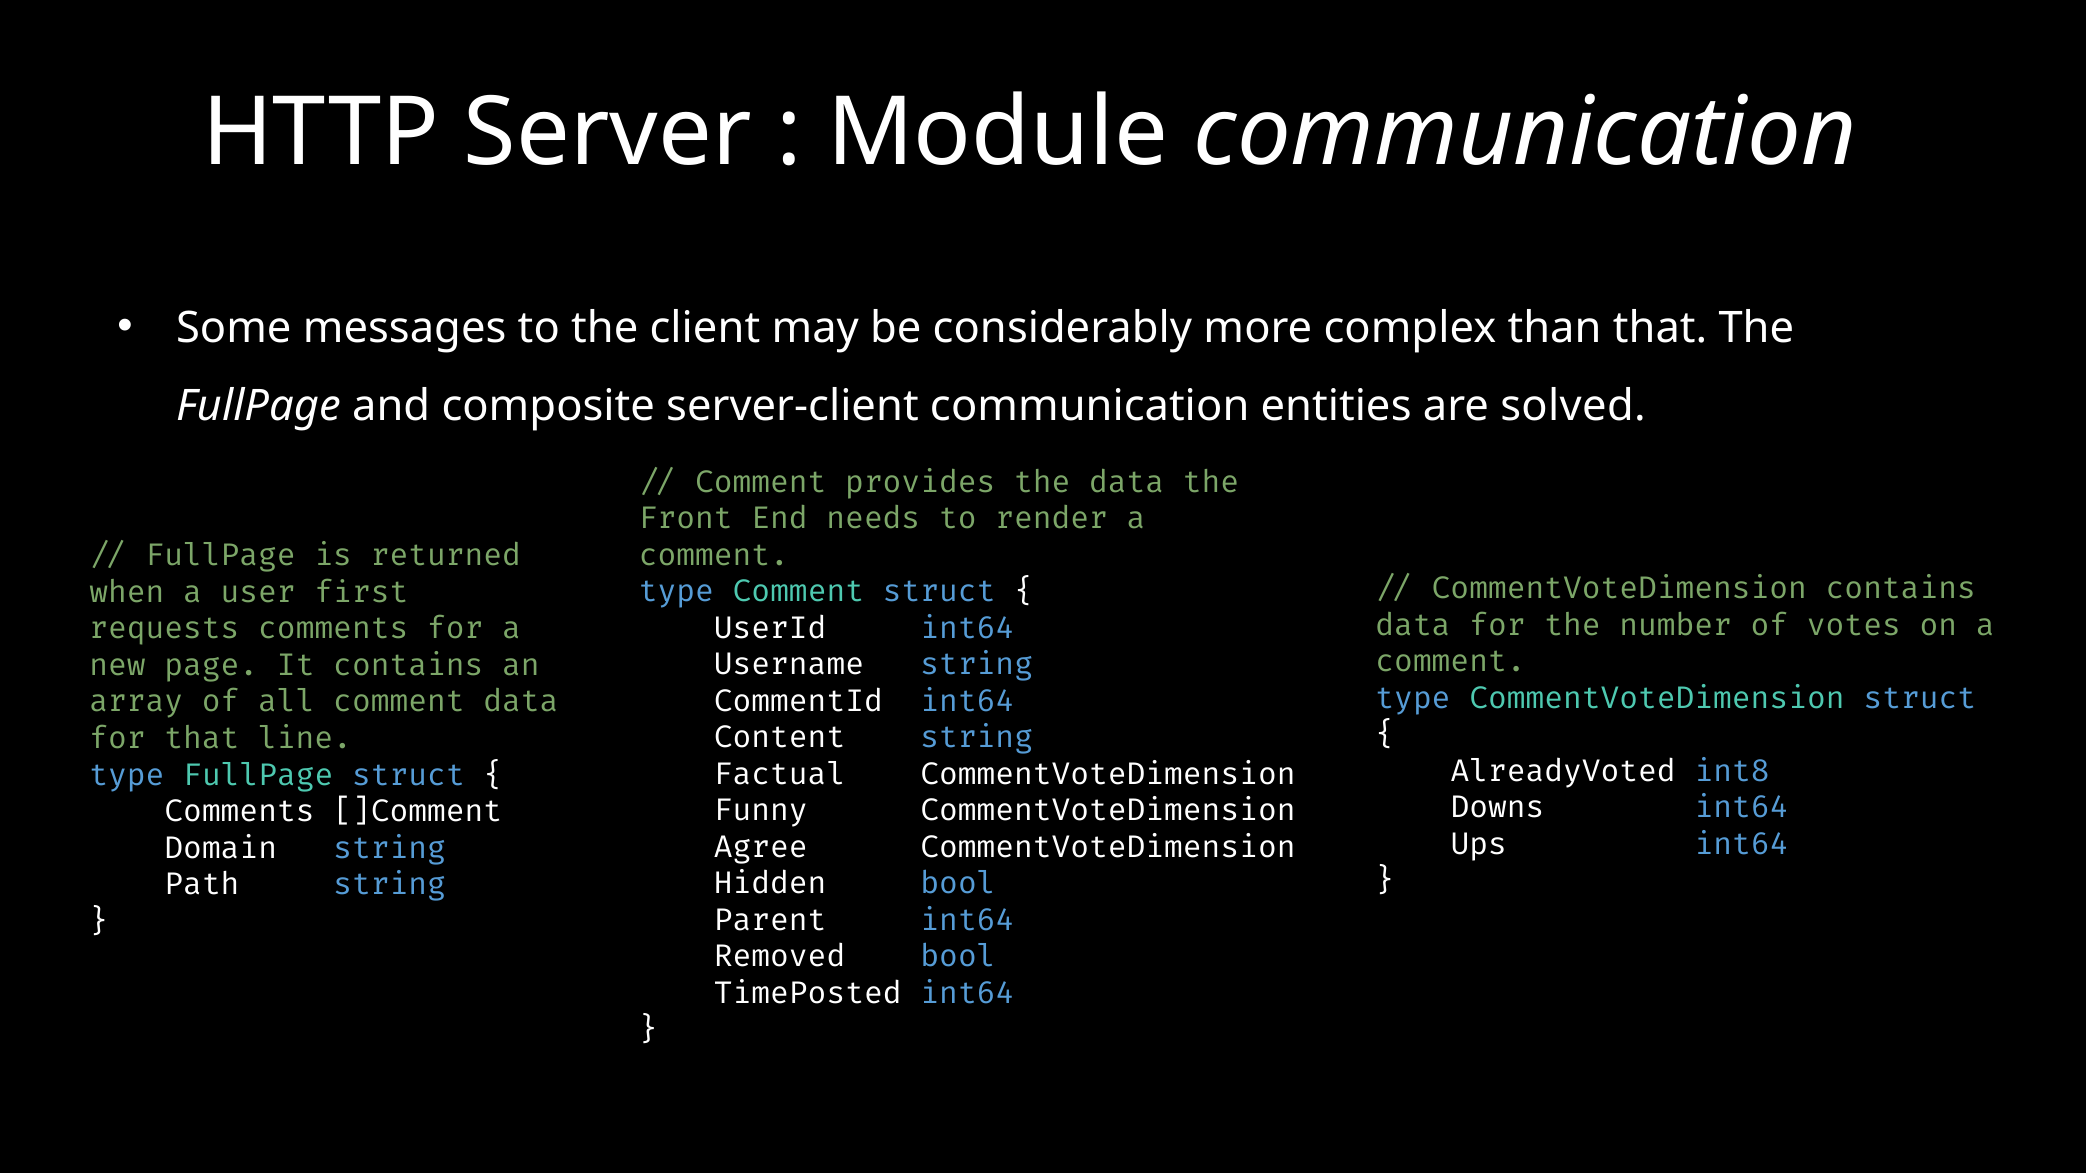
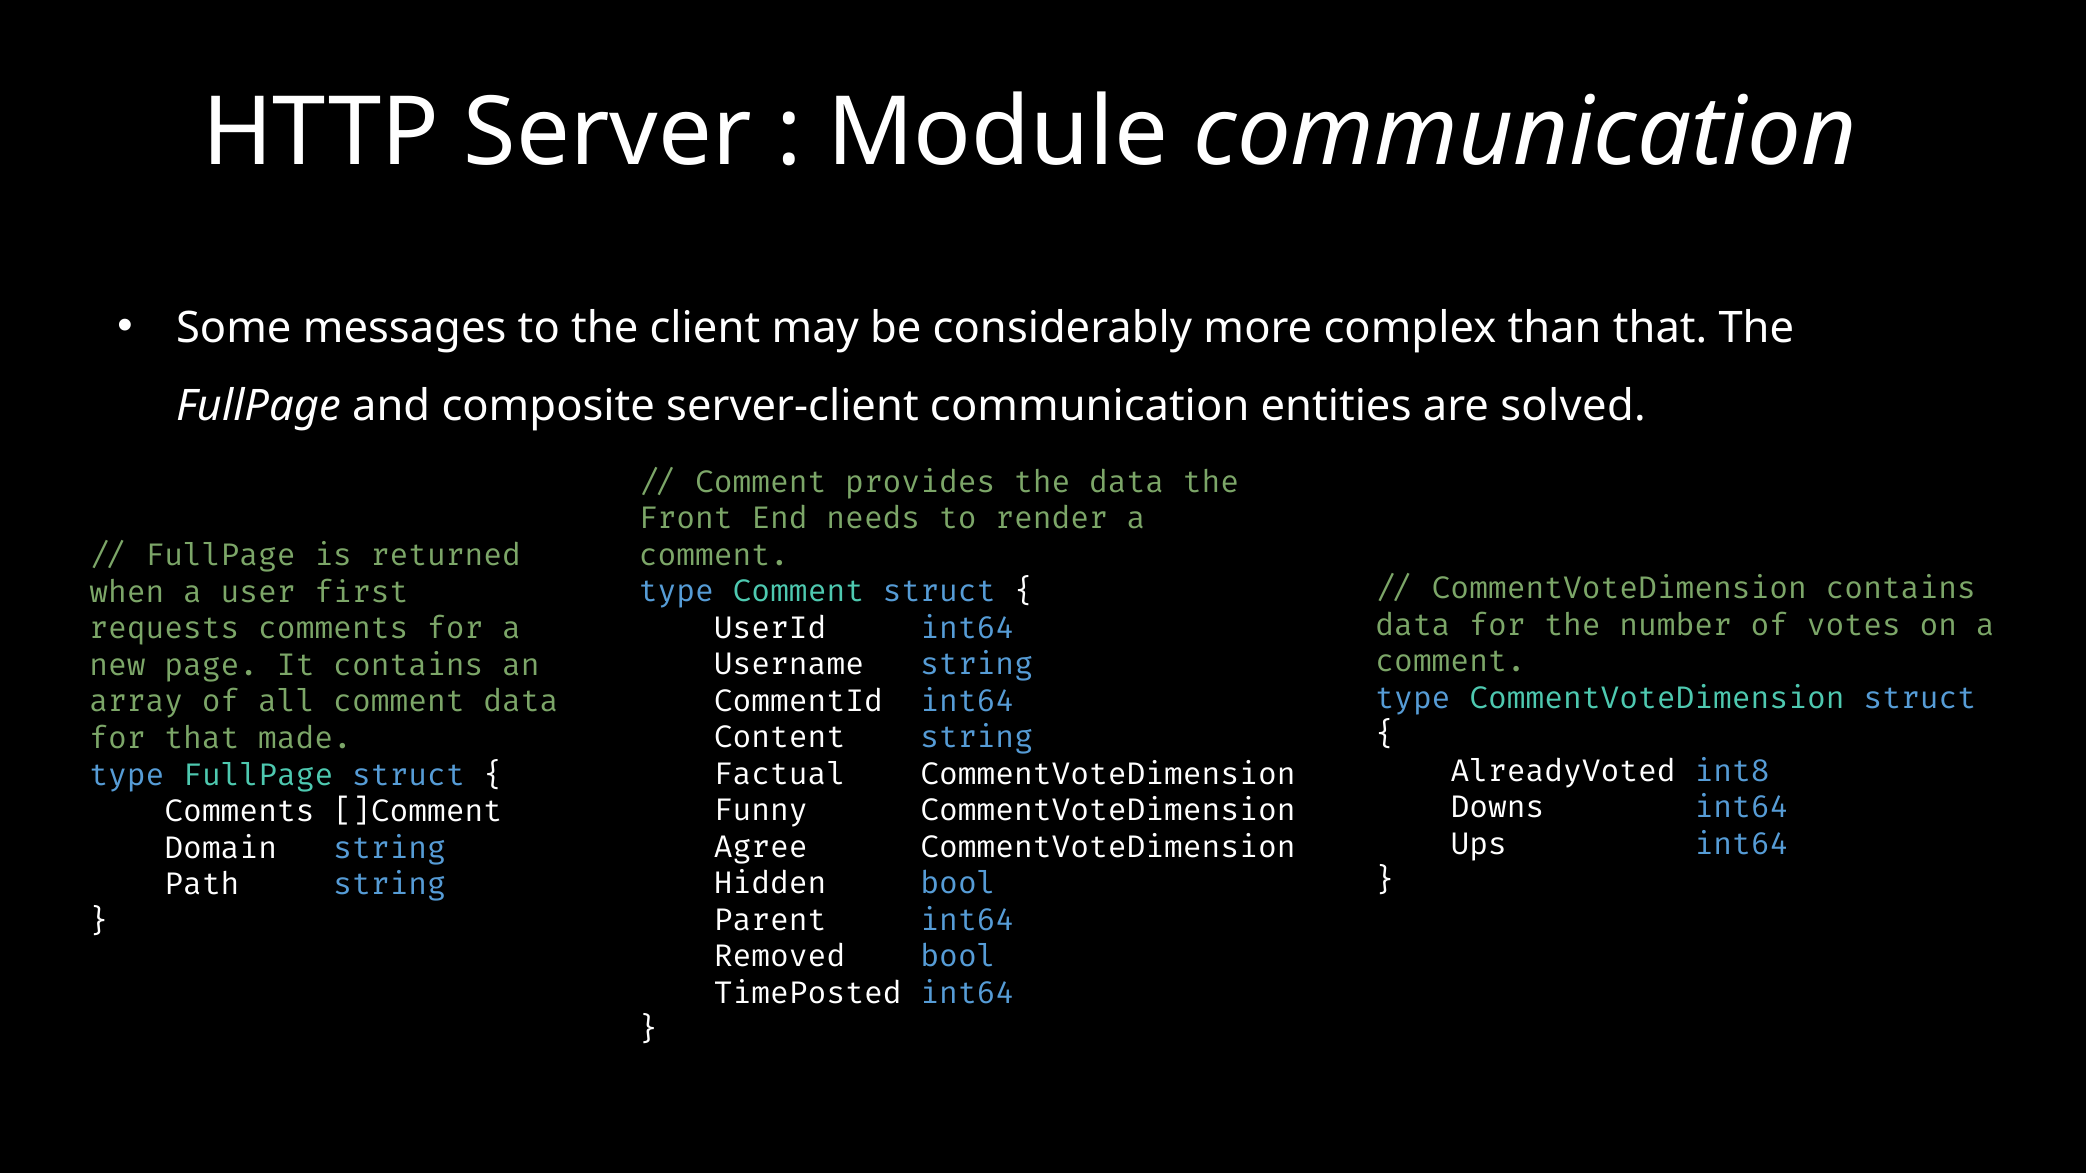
line: line -> made (305, 739)
